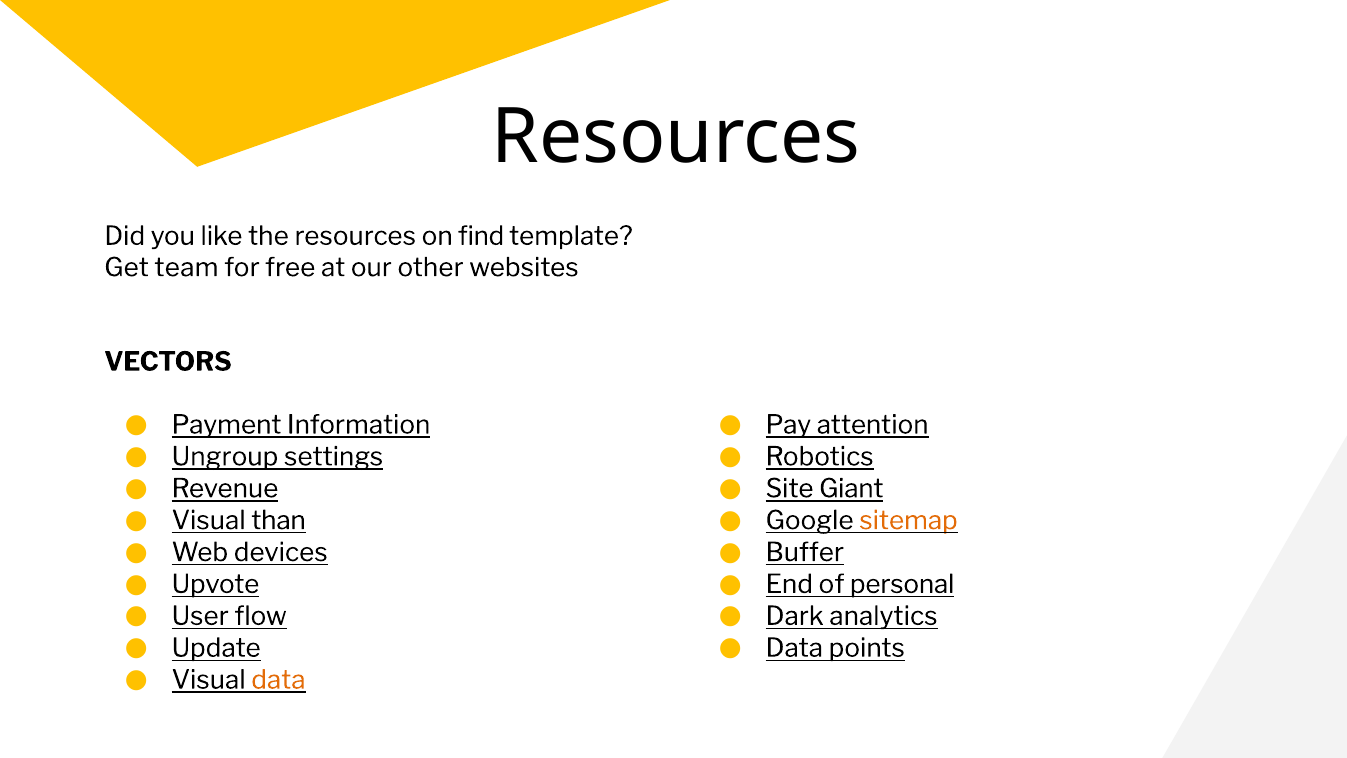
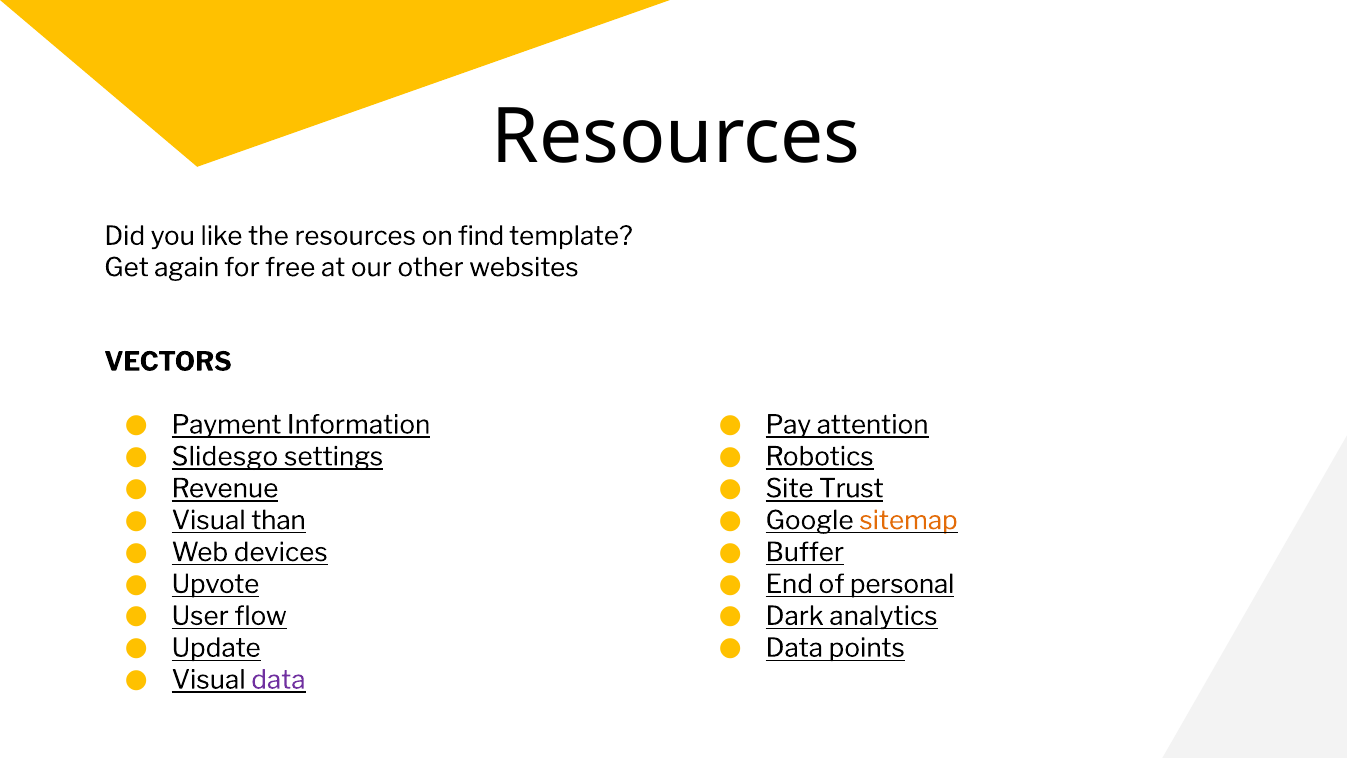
team: team -> again (187, 267)
Ungroup: Ungroup -> Slidesgo (225, 457)
Giant: Giant -> Trust (851, 488)
data colour: orange -> purple (278, 680)
